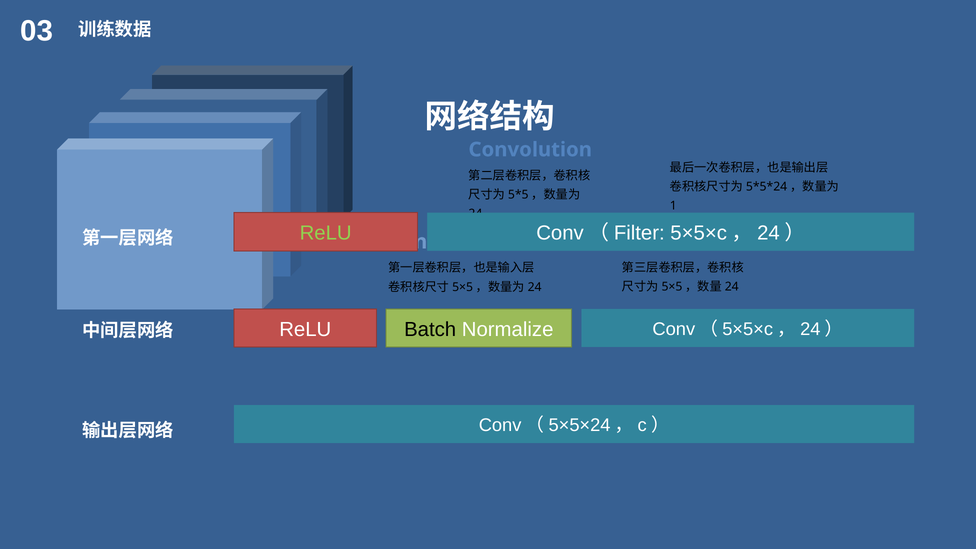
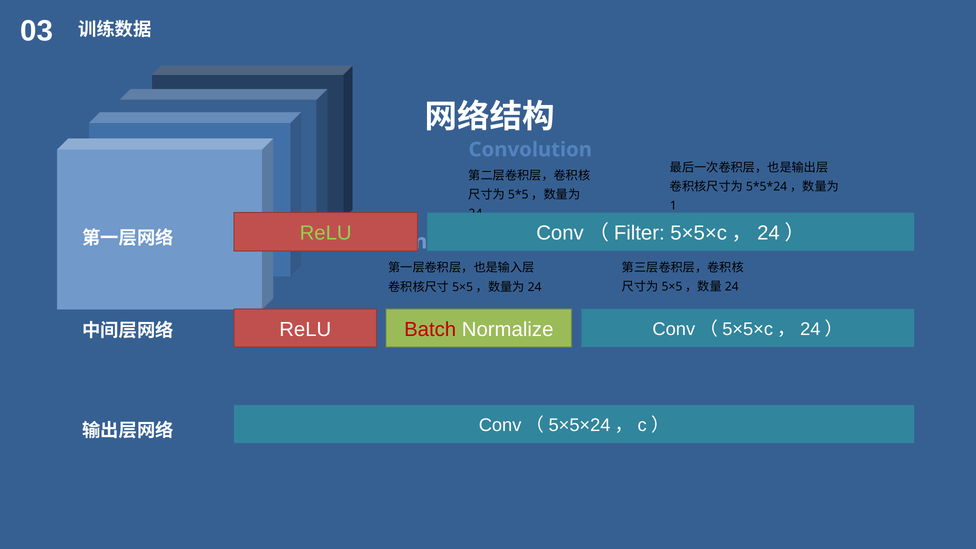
Batch colour: black -> red (430, 329)
